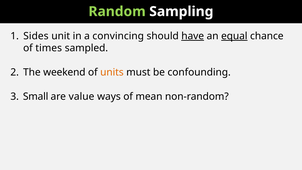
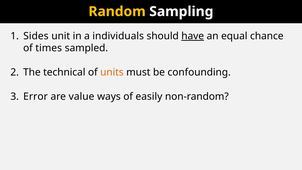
Random colour: light green -> yellow (117, 12)
convincing: convincing -> individuals (118, 36)
equal underline: present -> none (234, 36)
weekend: weekend -> technical (64, 72)
Small: Small -> Error (36, 96)
mean: mean -> easily (149, 96)
